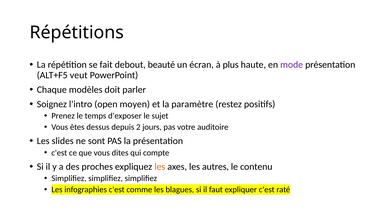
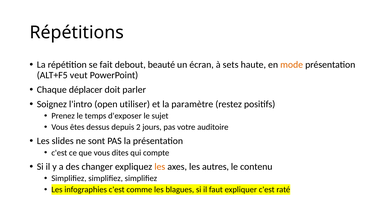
plus: plus -> sets (231, 65)
mode colour: purple -> orange (292, 65)
modèles: modèles -> déplacer (86, 90)
moyen: moyen -> utiliser (135, 104)
proches: proches -> changer (97, 167)
